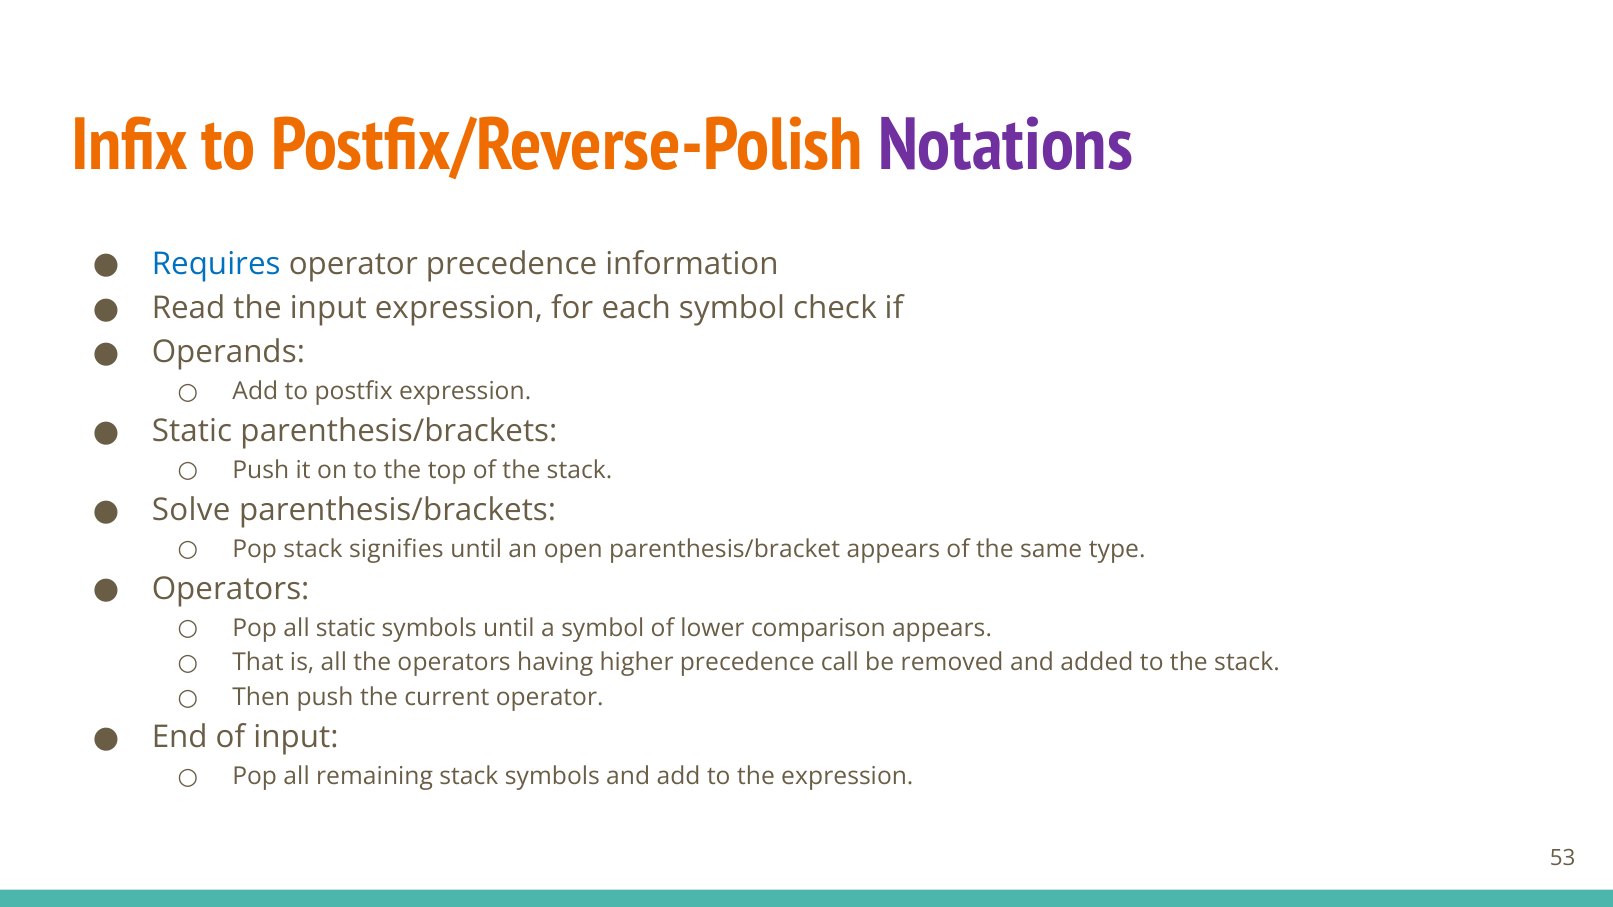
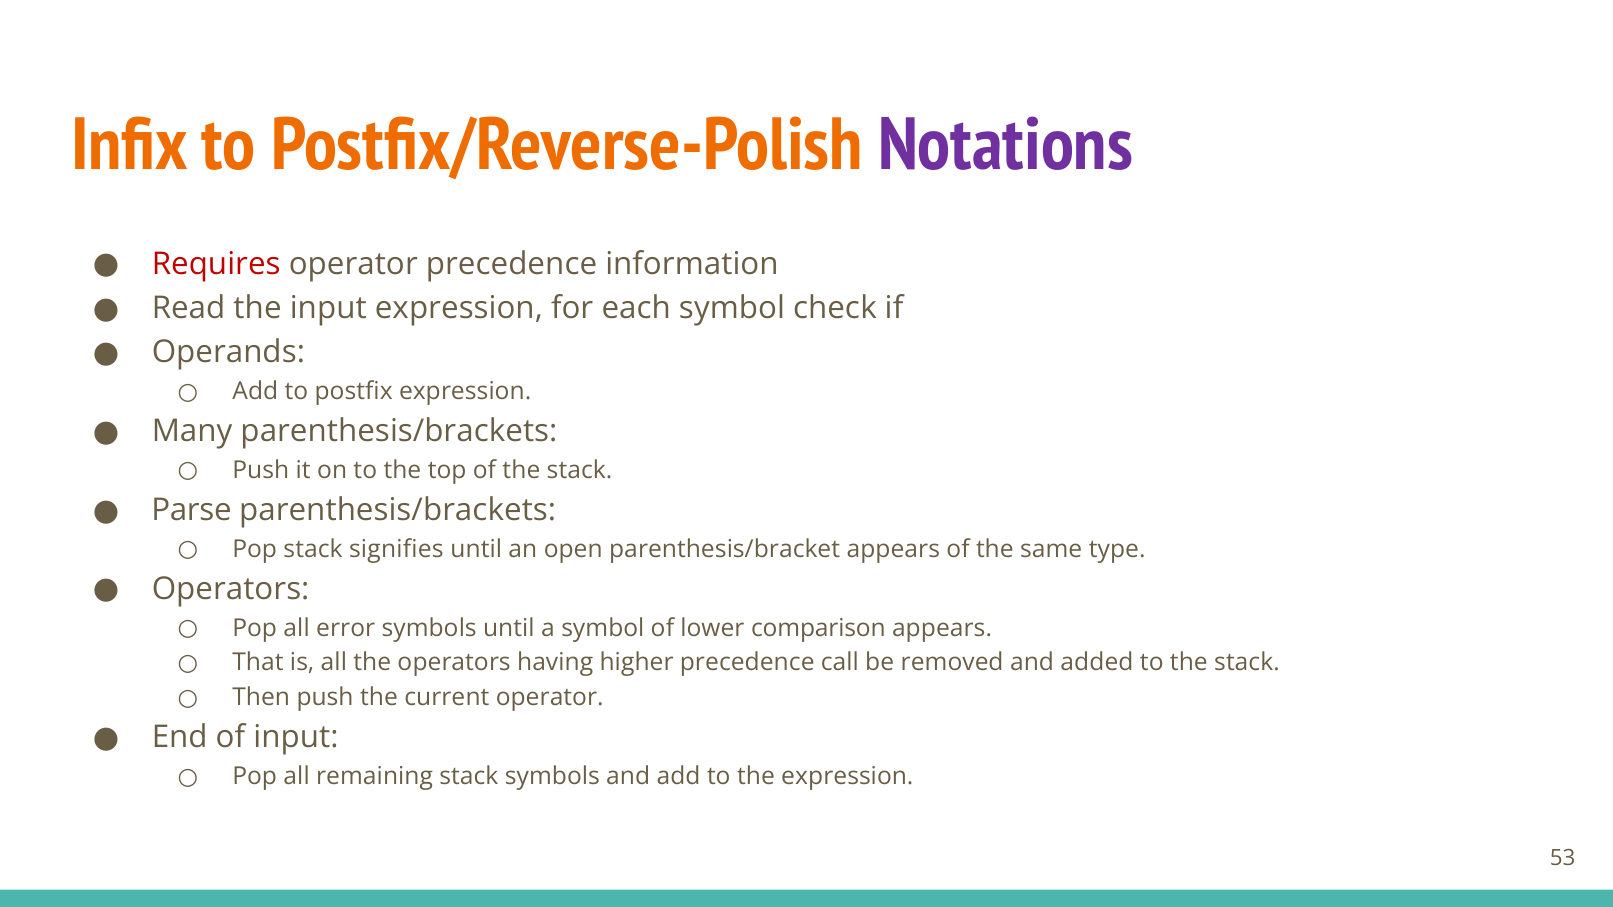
Requires colour: blue -> red (216, 264)
Static: Static -> Many (192, 432)
Solve: Solve -> Parse (191, 511)
all static: static -> error (346, 628)
